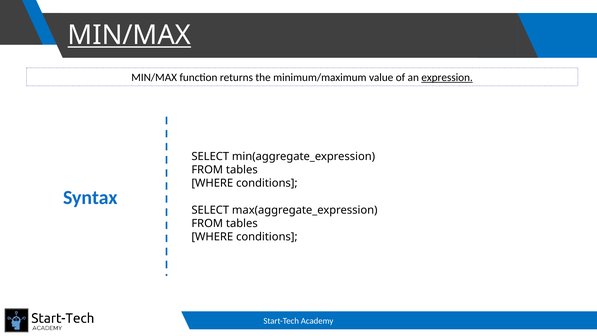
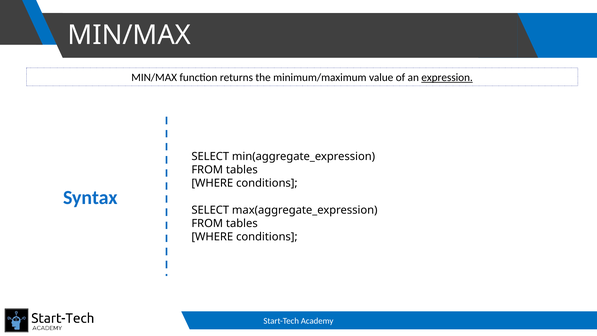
MIN/MAX underline: present -> none (129, 35)
